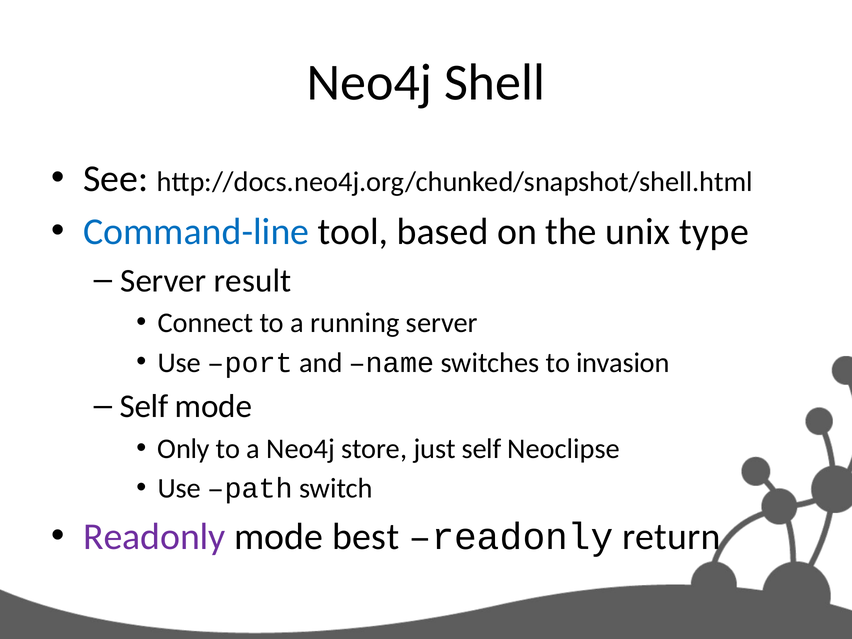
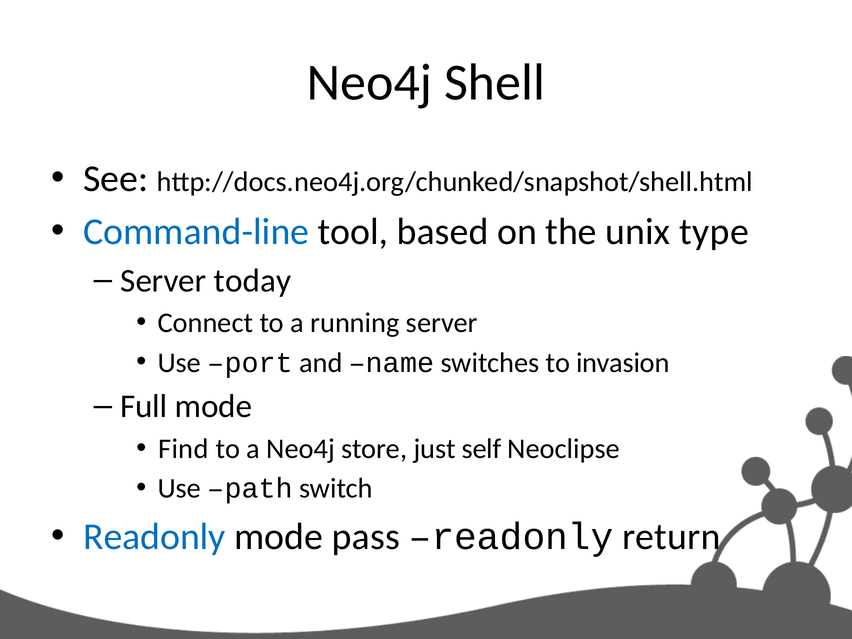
result: result -> today (253, 281)
Self: Self -> Full (144, 407)
Only: Only -> Find (183, 449)
Readonly colour: purple -> blue (154, 537)
best: best -> pass (366, 537)
